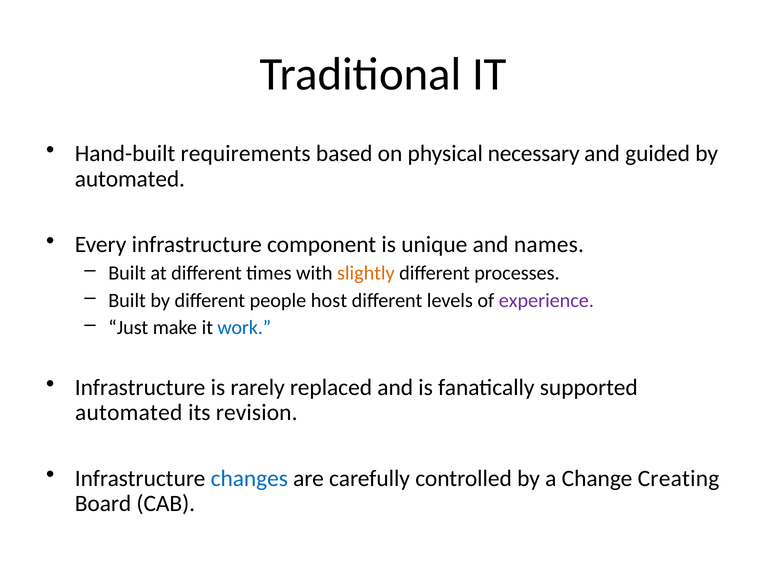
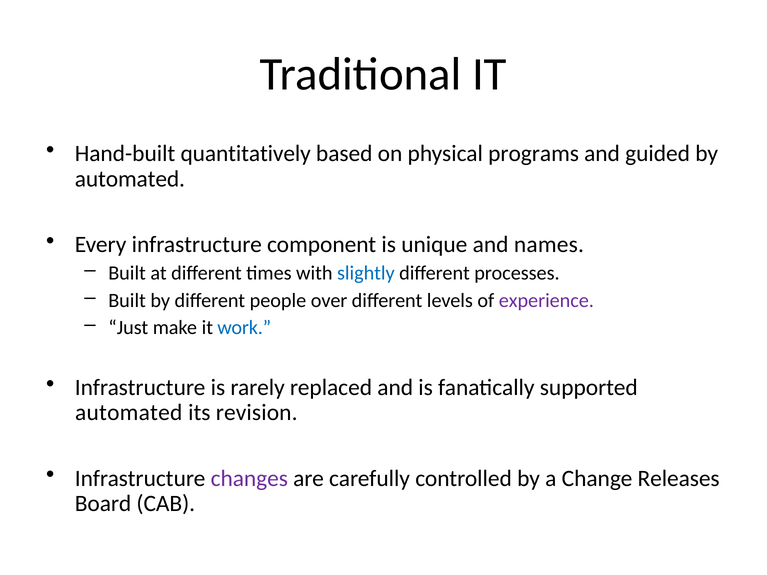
requirements: requirements -> quantitatively (246, 154)
necessary: necessary -> programs (534, 154)
slightly colour: orange -> blue (366, 273)
host: host -> over (329, 301)
changes colour: blue -> purple (249, 479)
Creating: Creating -> Releases (679, 479)
